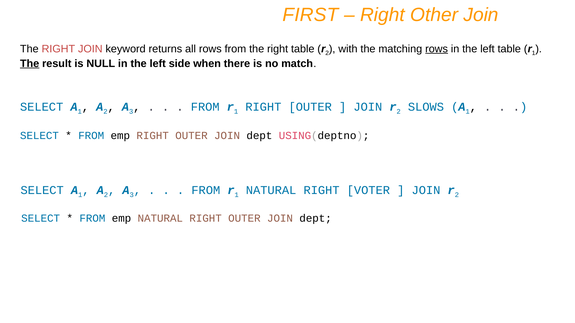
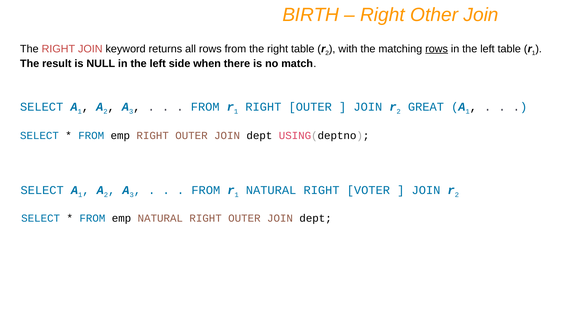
FIRST: FIRST -> BIRTH (311, 15)
The underline: present -> none (30, 64)
SLOWS: SLOWS -> GREAT (426, 107)
